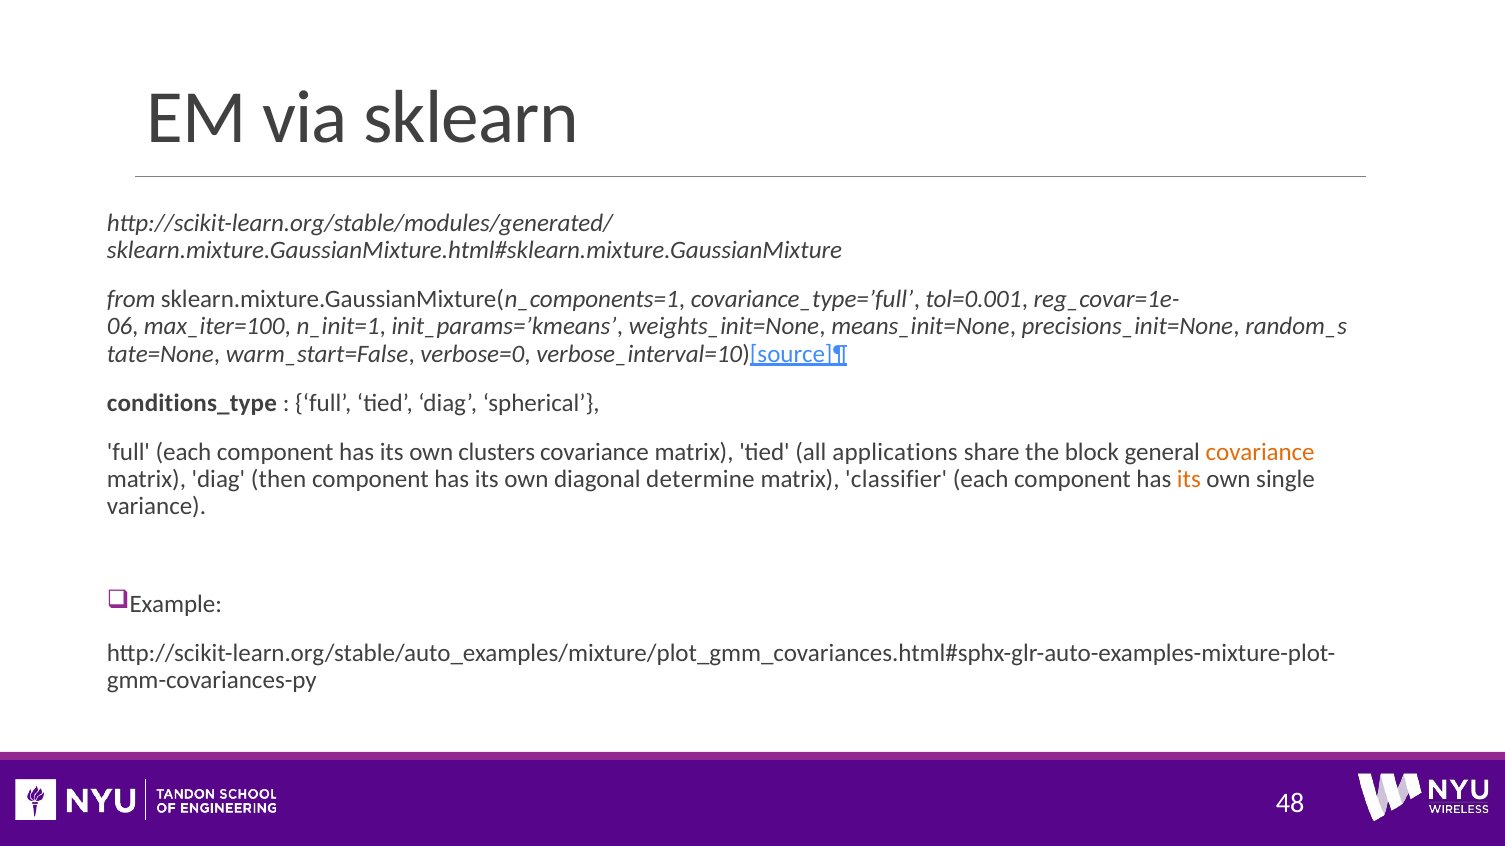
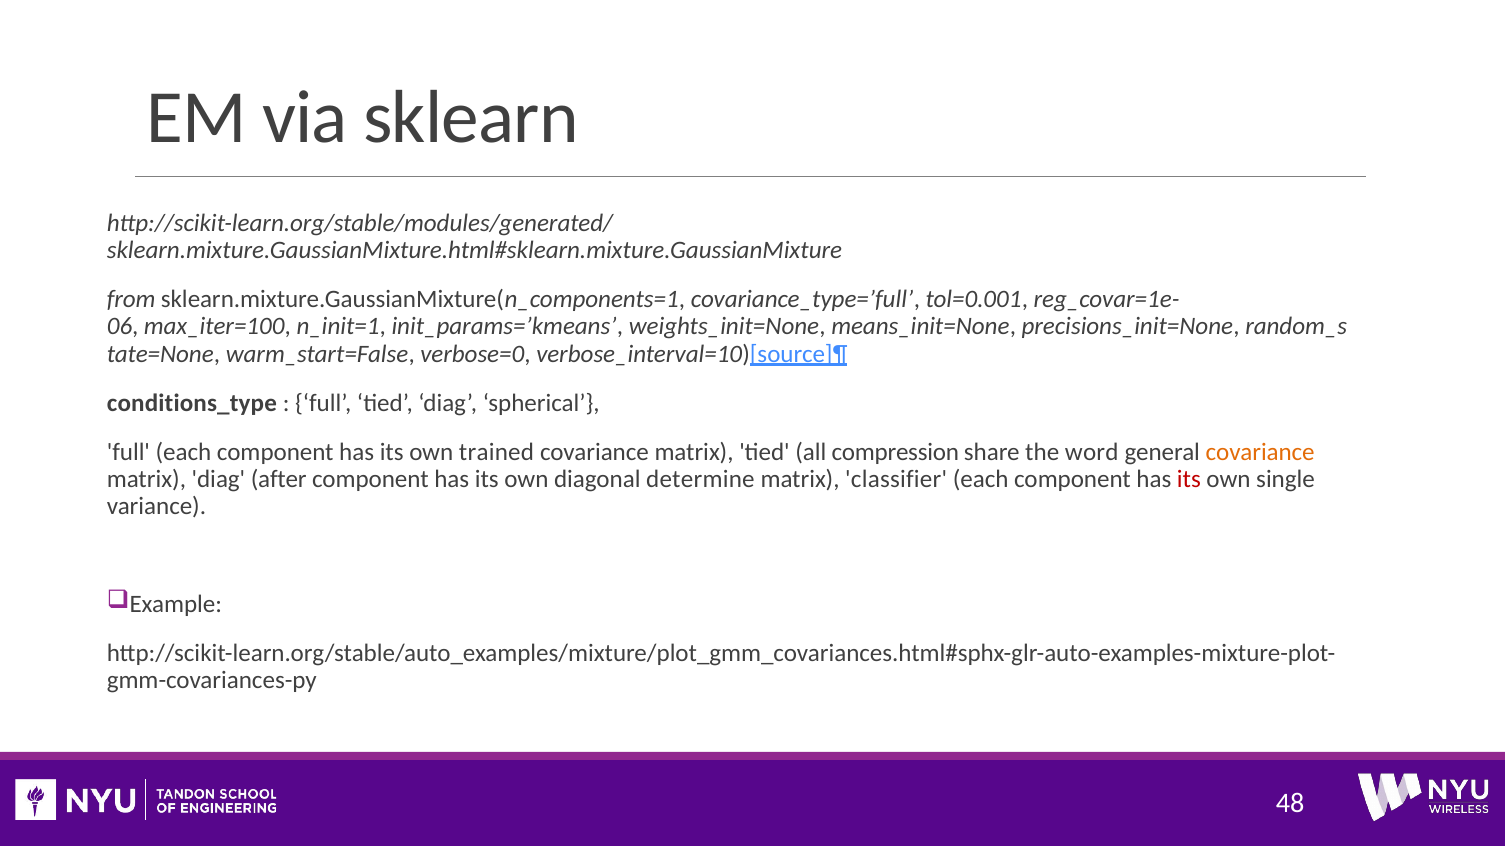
clusters: clusters -> trained (497, 452)
applications: applications -> compression (895, 452)
block: block -> word (1092, 452)
then: then -> after (279, 479)
its colour: orange -> red (1189, 479)
